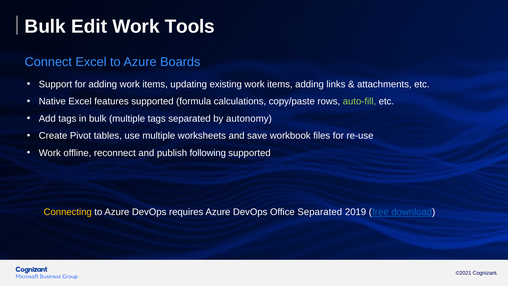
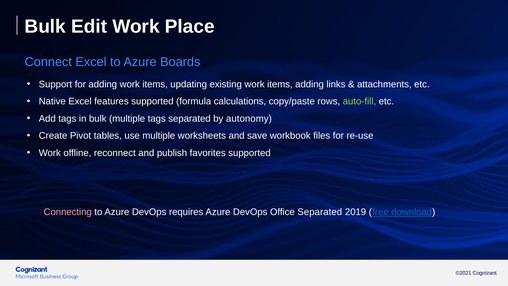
Tools: Tools -> Place (190, 27)
following: following -> favorites (208, 153)
Connecting colour: yellow -> pink (68, 212)
